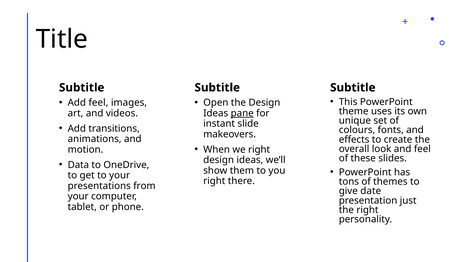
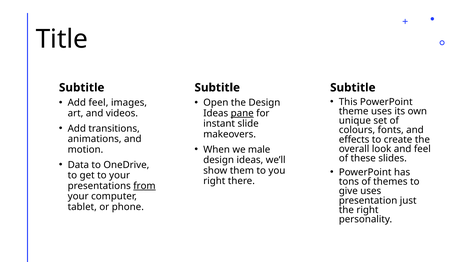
we right: right -> male (259, 150)
from underline: none -> present (144, 186)
give date: date -> uses (371, 192)
